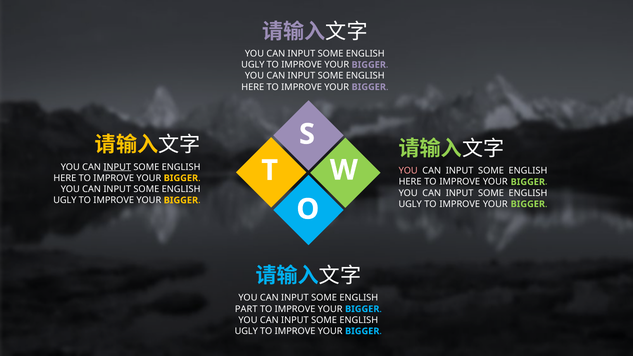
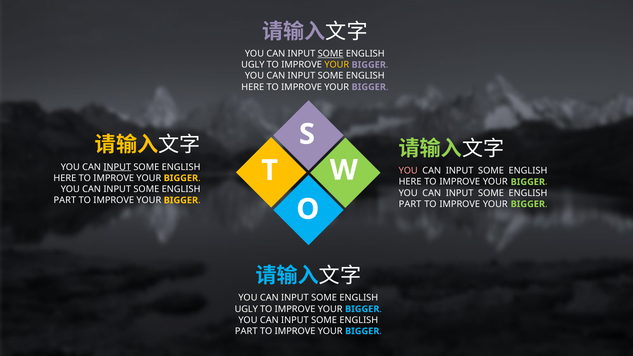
SOME underline: none -> present (331, 54)
YOUR colour: white -> yellow (337, 65)
UGLY: UGLY -> PART (65, 200)
UGLY: UGLY -> PART (410, 204)
PART: PART -> UGLY (246, 309)
UGLY: UGLY -> PART (246, 331)
